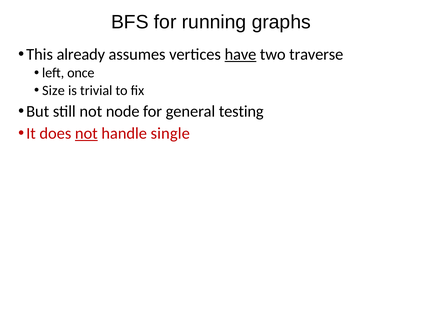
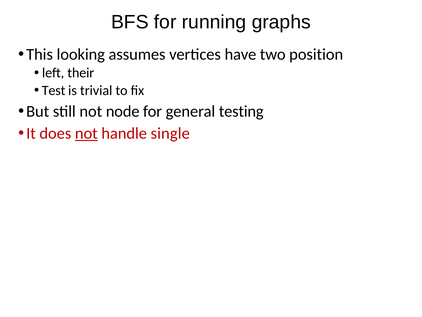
already: already -> looking (81, 54)
have underline: present -> none (240, 54)
traverse: traverse -> position (316, 54)
once: once -> their (81, 73)
Size: Size -> Test (54, 90)
